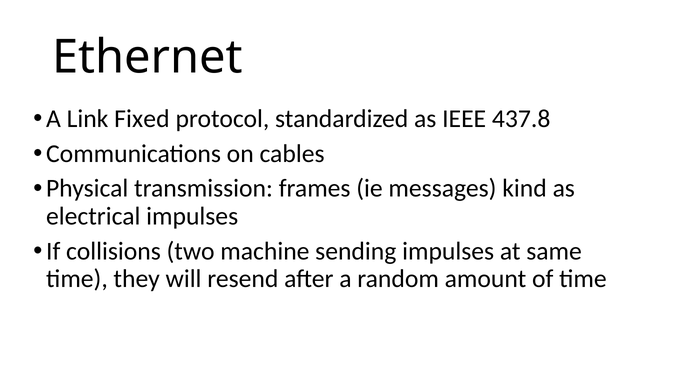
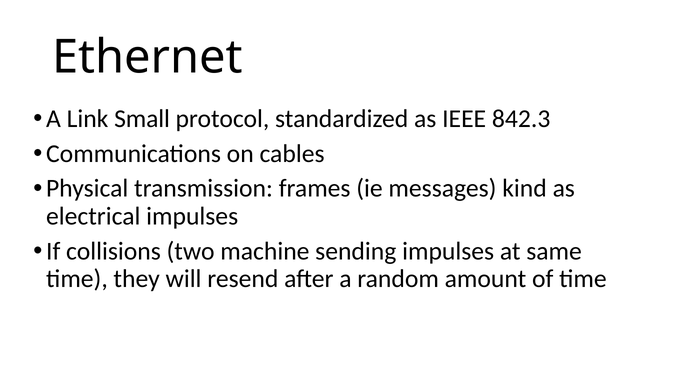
Fixed: Fixed -> Small (142, 119)
437.8: 437.8 -> 842.3 (521, 119)
